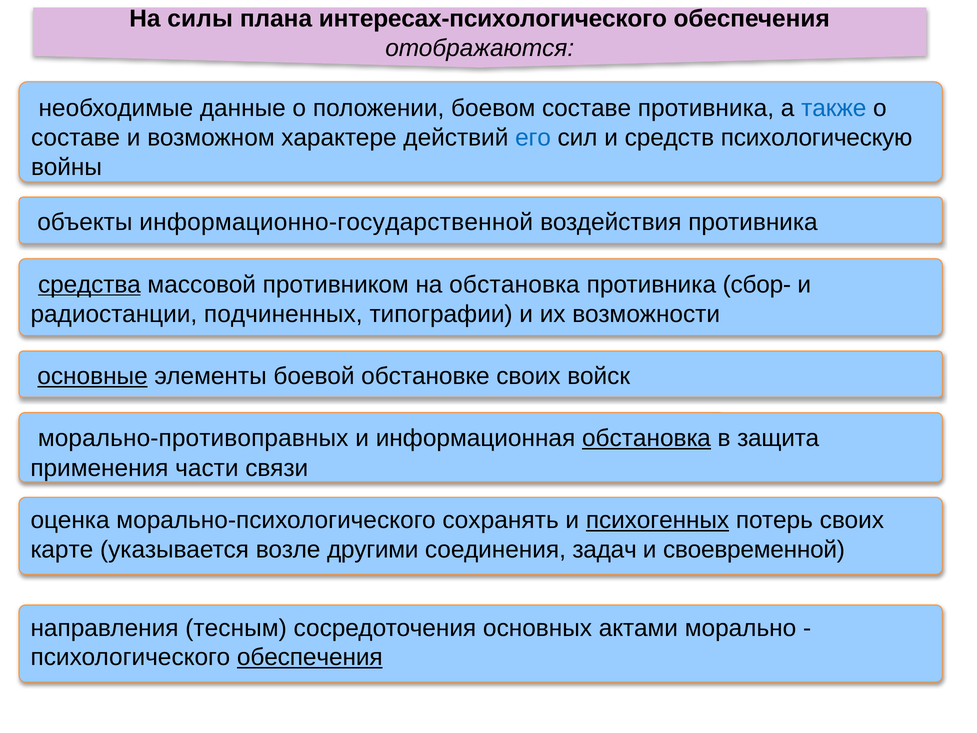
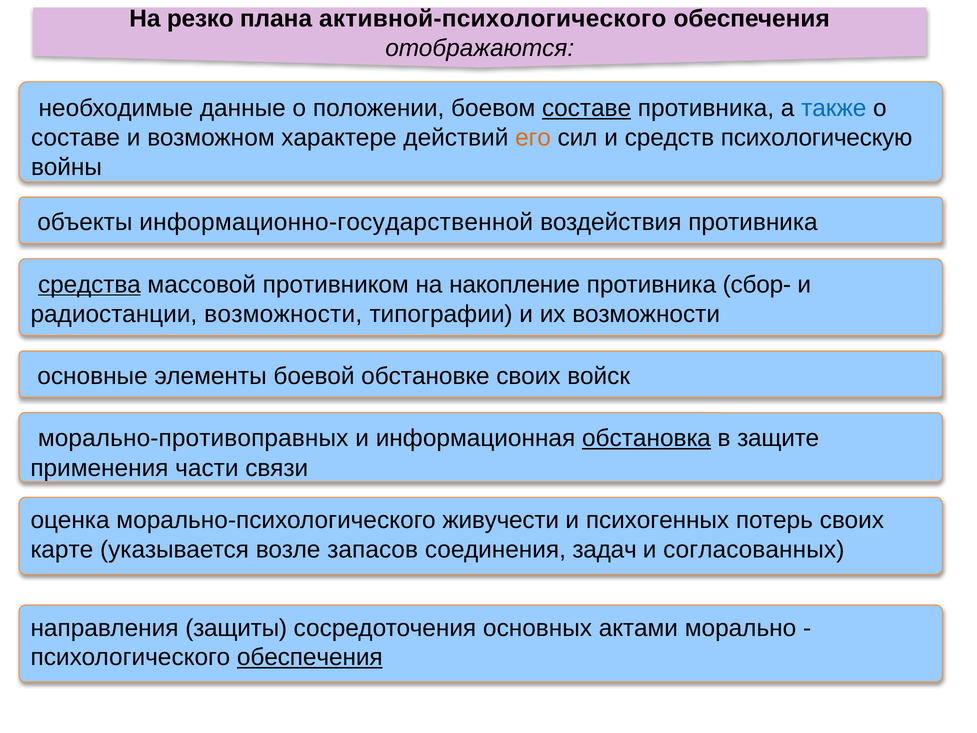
силы: силы -> резко (200, 19)
интересах-психологического: интересах-психологического -> активной-психологического (493, 19)
составе underline: none -> present (587, 108)
его colour: blue -> orange (533, 138)
на обстановка: обстановка -> накопление (515, 284)
радиостанции подчиненных: подчиненных -> возможности (283, 314)
основные underline: present -> none (93, 376)
защита: защита -> защите (778, 438)
сохранять: сохранять -> живучести (501, 520)
психогенных underline: present -> none (658, 520)
другими: другими -> запасов (373, 549)
своевременной: своевременной -> согласованных (754, 549)
тесным: тесным -> защиты (236, 628)
